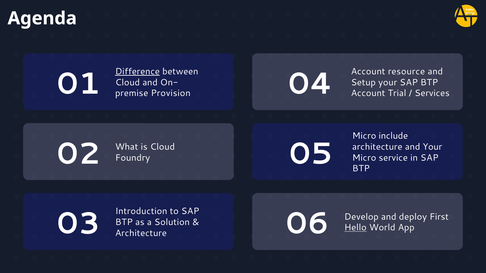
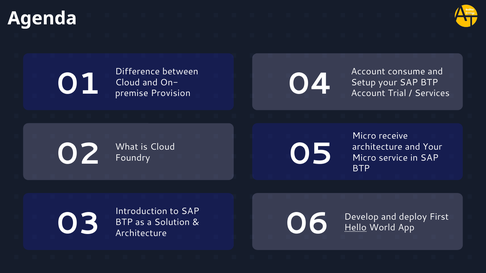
Difference underline: present -> none (137, 72)
resource: resource -> consume (406, 72)
include: include -> receive (393, 136)
